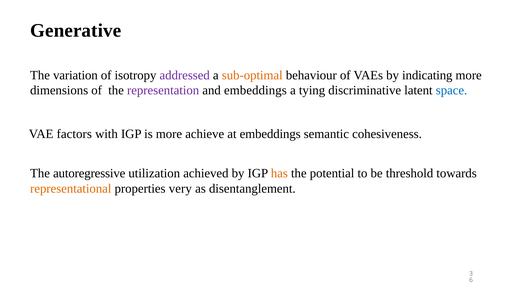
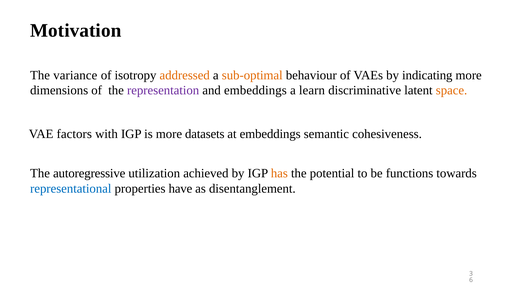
Generative: Generative -> Motivation (76, 31)
variation: variation -> variance (75, 75)
addressed colour: purple -> orange (185, 75)
tying: tying -> learn (312, 90)
space colour: blue -> orange (452, 90)
achieve: achieve -> datasets (205, 134)
threshold: threshold -> functions (410, 173)
representational colour: orange -> blue (71, 189)
very: very -> have (180, 189)
